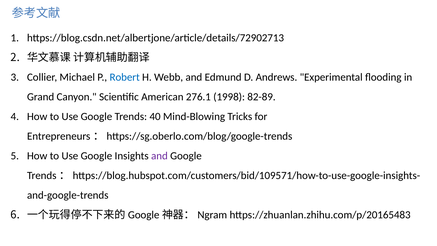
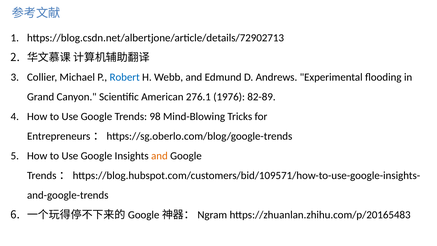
1998: 1998 -> 1976 (229, 97)
40: 40 -> 98 (155, 116)
and colour: purple -> orange (159, 156)
